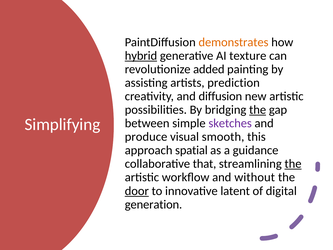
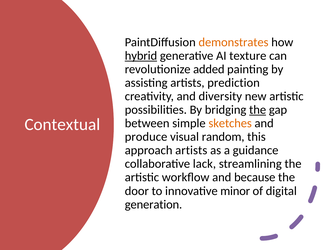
diffusion: diffusion -> diversity (220, 96)
Simplifying: Simplifying -> Contextual (62, 124)
sketches colour: purple -> orange (230, 123)
smooth: smooth -> random (223, 137)
approach spatial: spatial -> artists (191, 150)
that: that -> lack (204, 164)
the underline: present -> none (293, 164)
without: without -> because (255, 177)
door underline: present -> none (137, 191)
latent: latent -> minor (235, 191)
